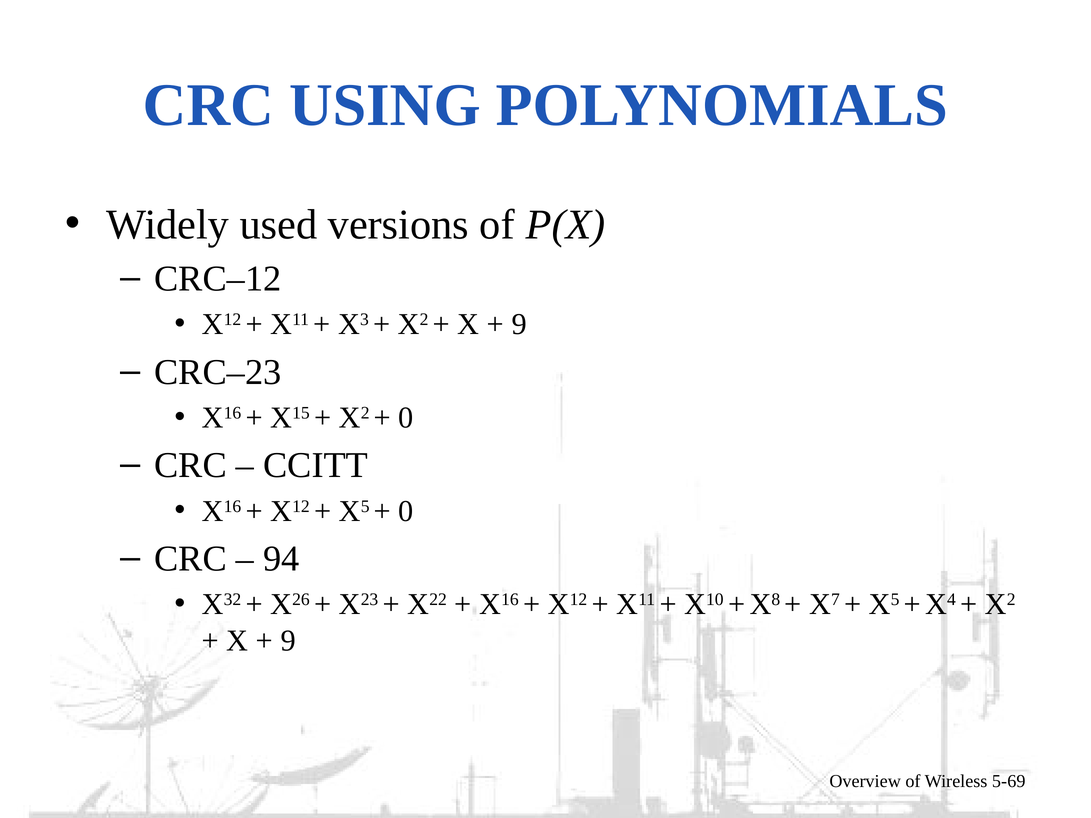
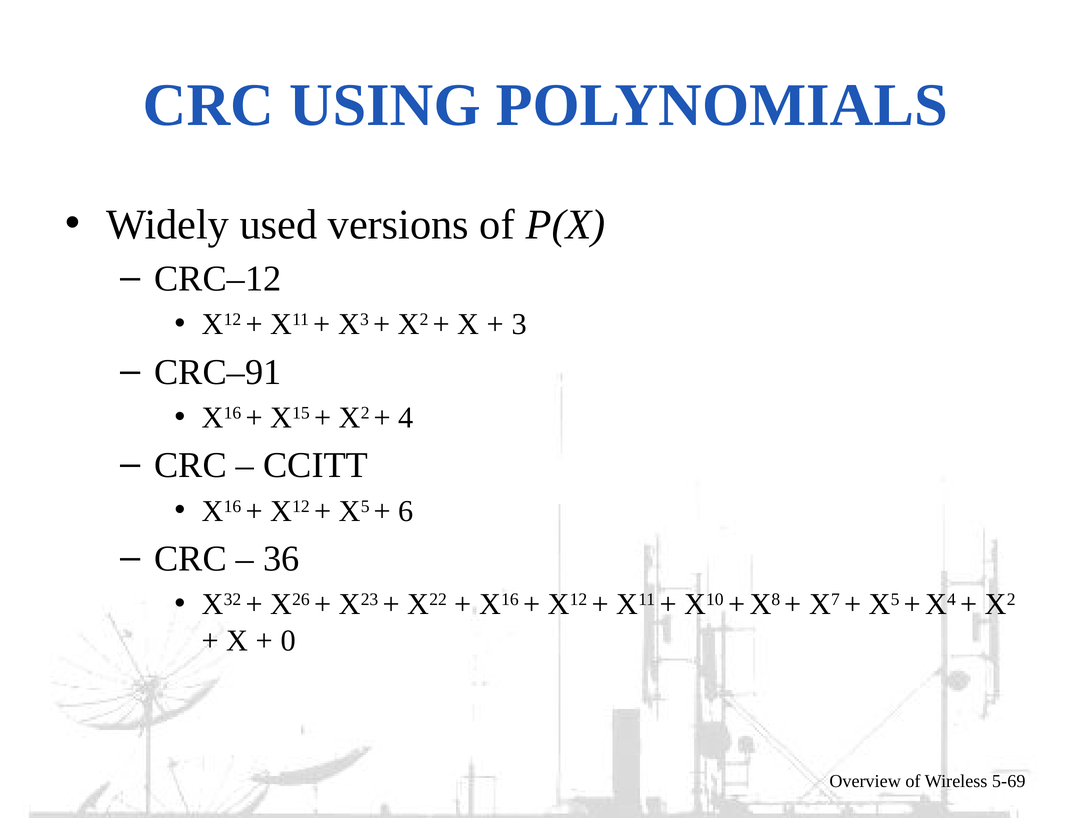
9: 9 -> 3 (519, 325)
CRC–23: CRC–23 -> CRC–91 (218, 372)
0: 0 -> 4 (406, 418)
0: 0 -> 6 (406, 511)
94: 94 -> 36 (281, 559)
9: 9 -> 0 (288, 641)
